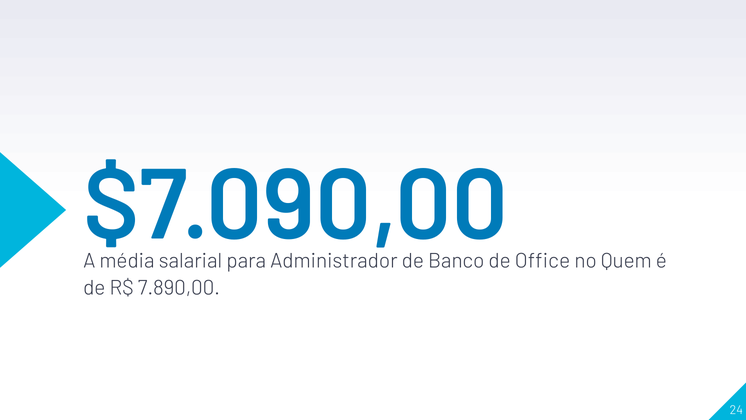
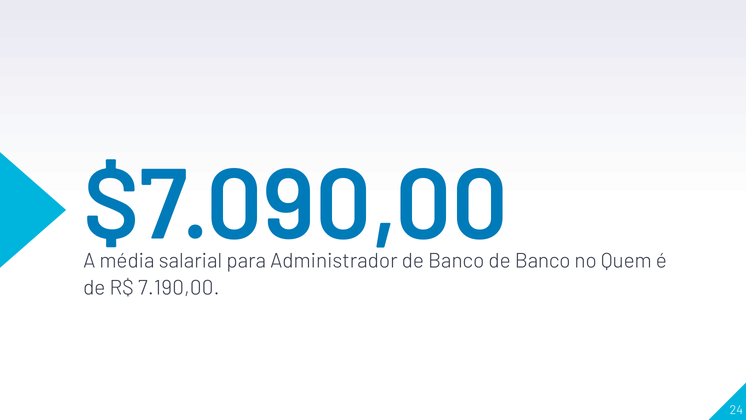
Office: Office -> Banco (543, 260)
7.890,00: 7.890,00 -> 7.190,00 (179, 288)
